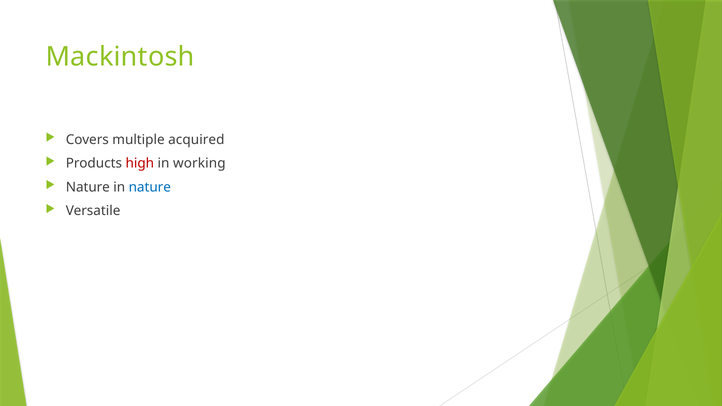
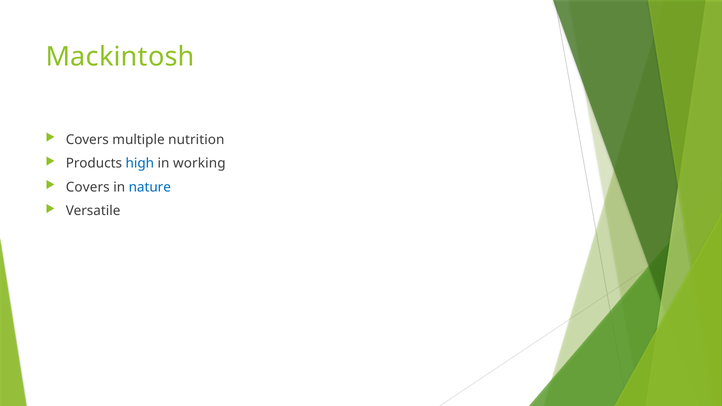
acquired: acquired -> nutrition (196, 140)
high colour: red -> blue (140, 164)
Nature: Nature -> Covers (88, 187)
